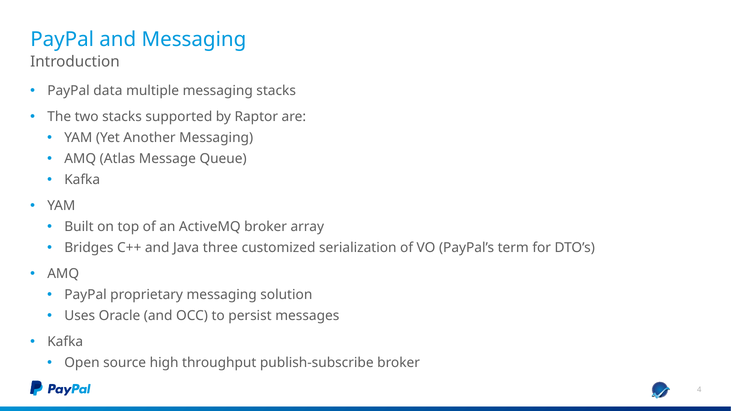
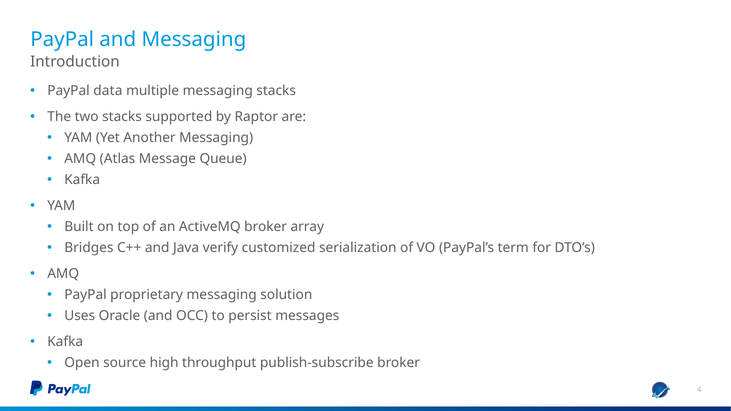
three: three -> verify (220, 248)
